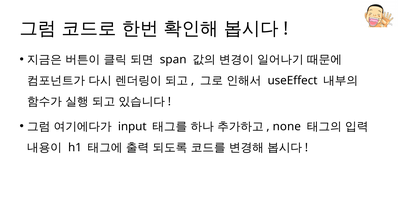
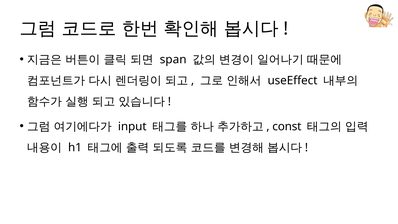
none: none -> const (287, 126)
